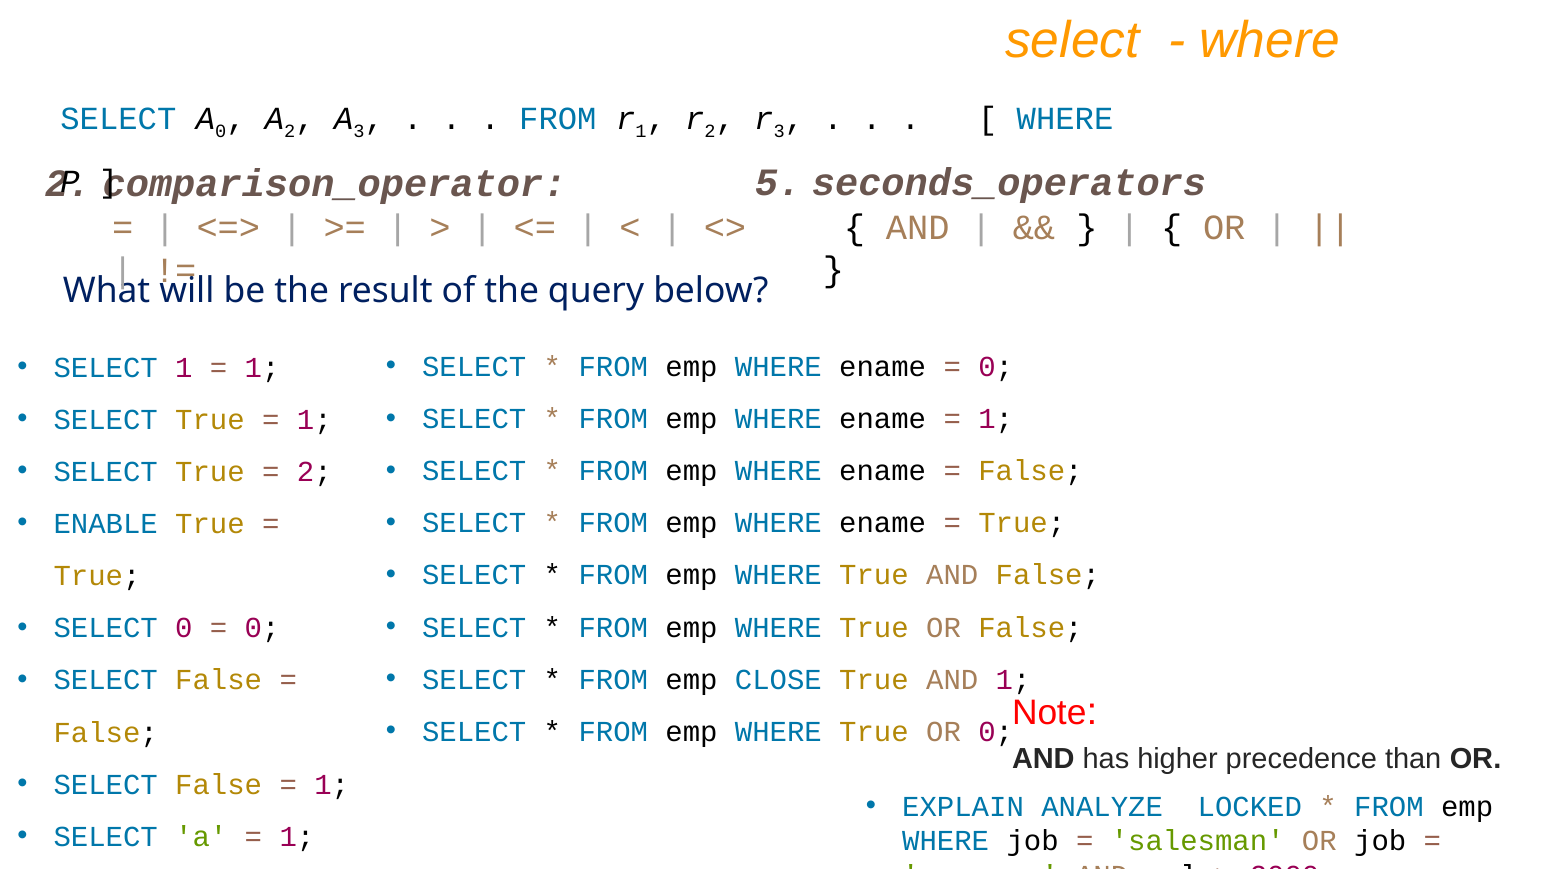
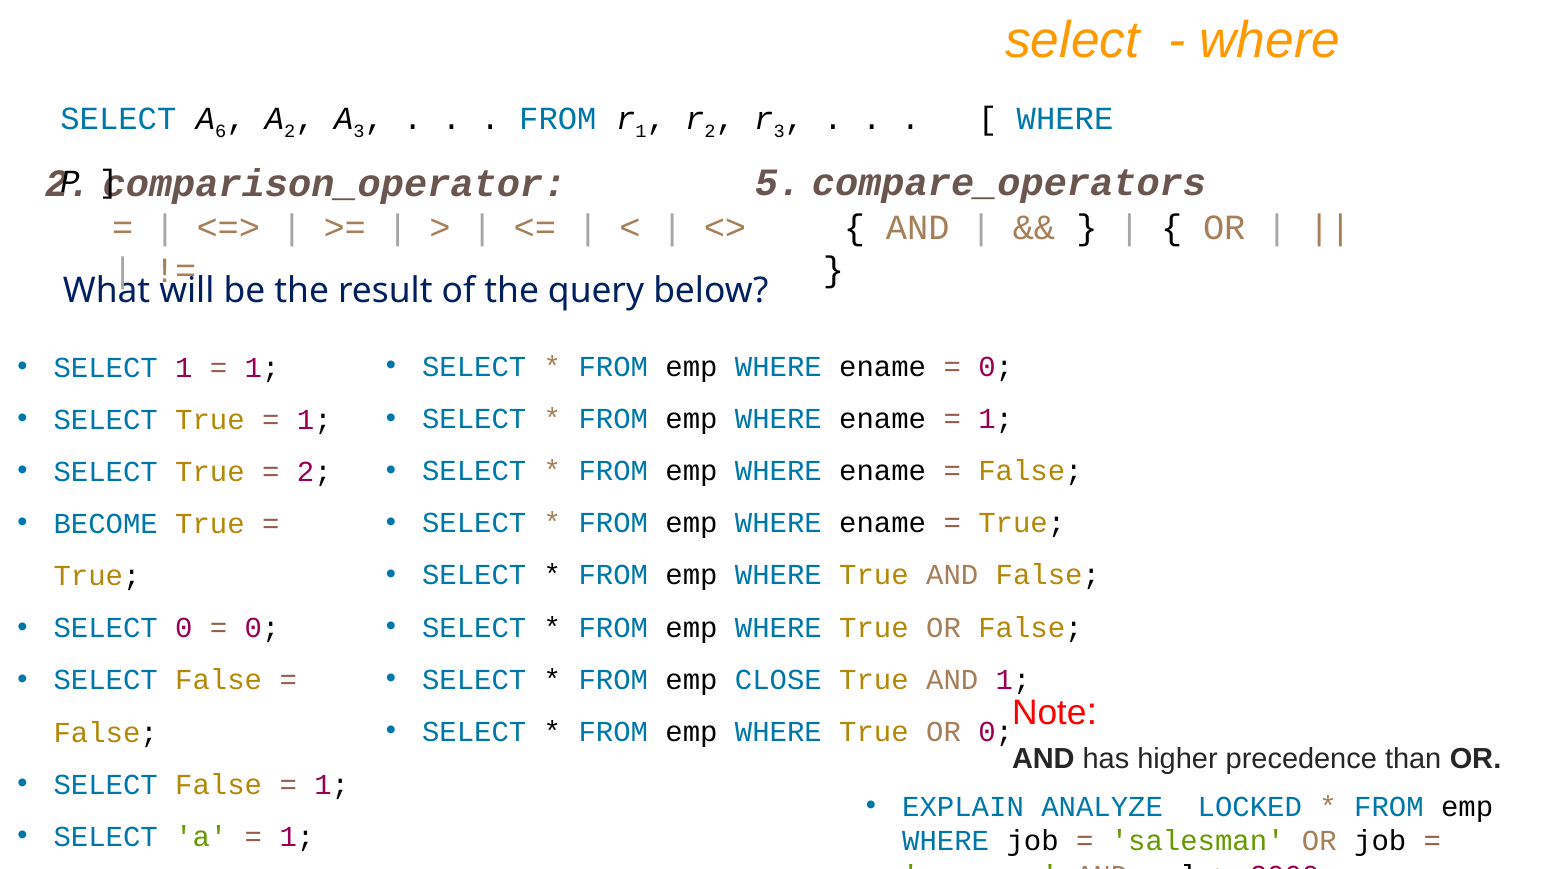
A 0: 0 -> 6 (221, 131)
seconds_operators: seconds_operators -> compare_operators (1009, 183)
ENABLE: ENABLE -> BECOME (106, 524)
